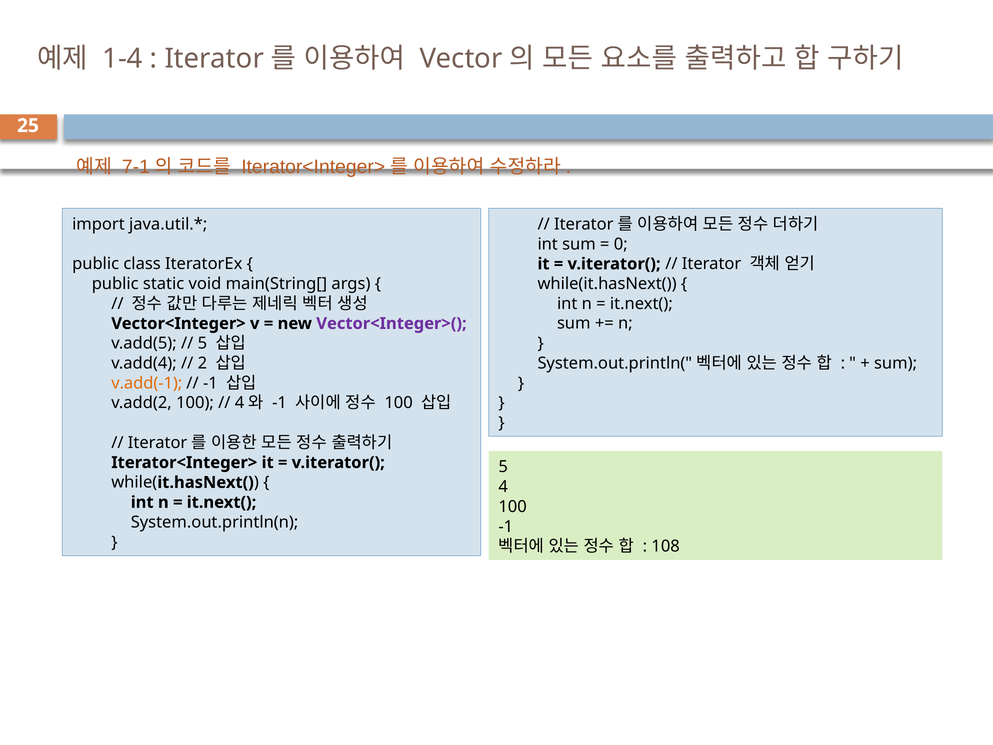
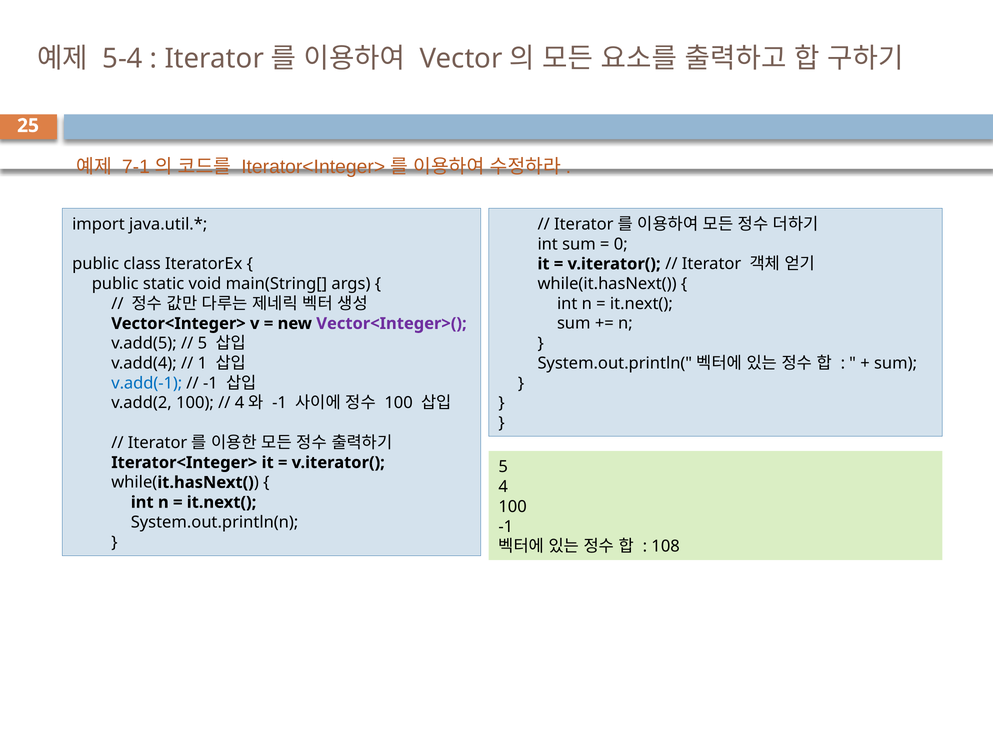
1-4: 1-4 -> 5-4 (123, 59)
2: 2 -> 1 (202, 363)
v.add(-1 colour: orange -> blue (147, 383)
